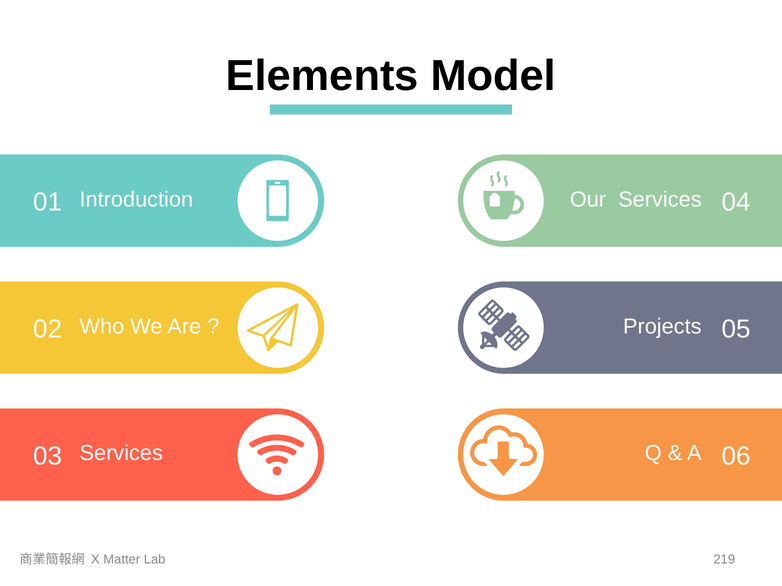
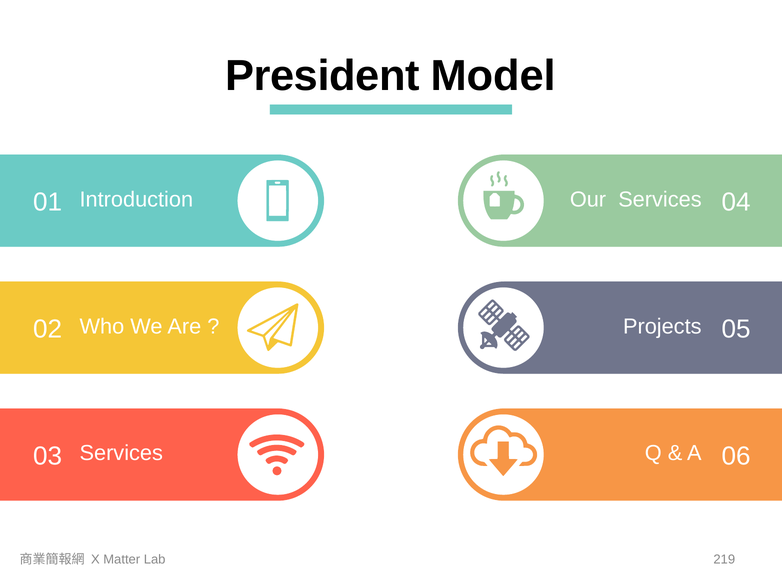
Elements: Elements -> President (322, 76)
